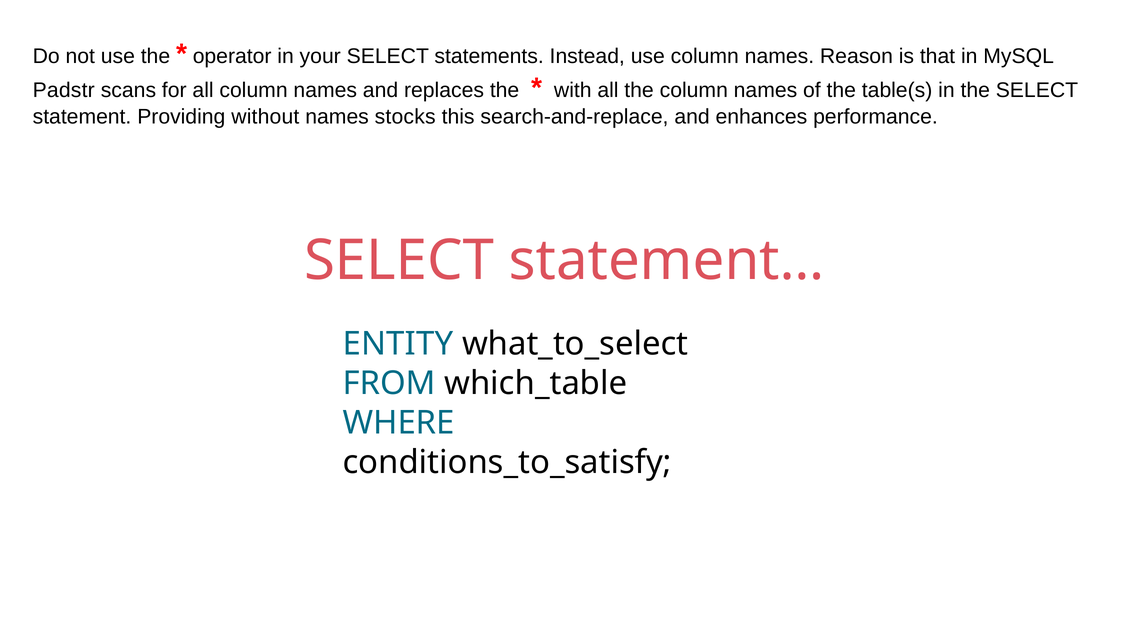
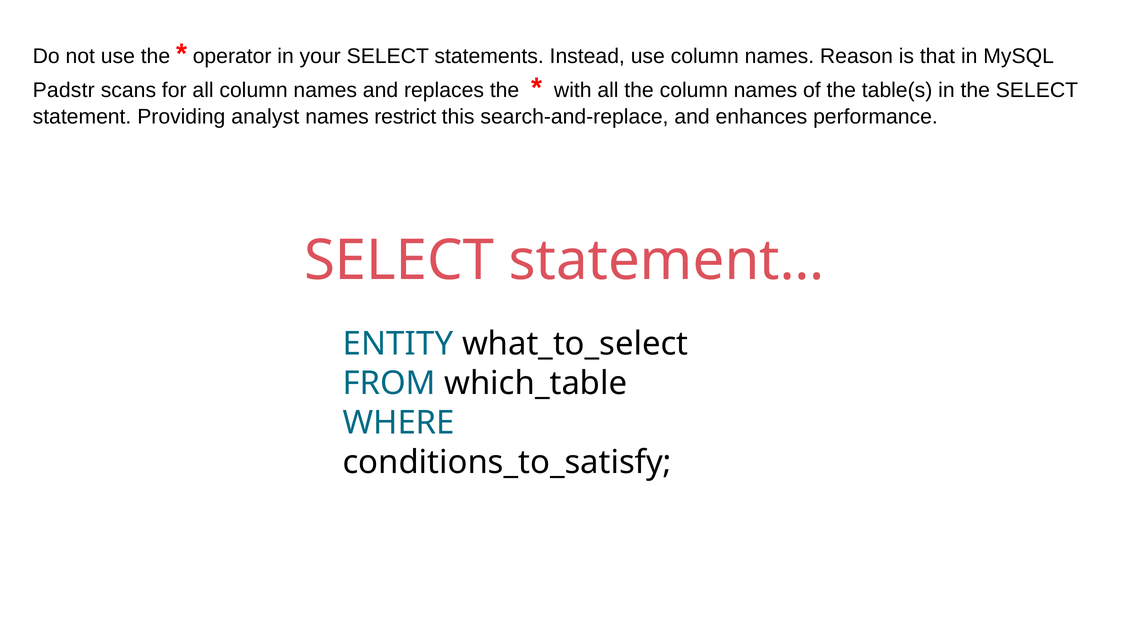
without: without -> analyst (265, 117)
stocks: stocks -> restrict (405, 117)
